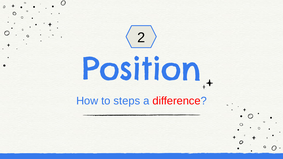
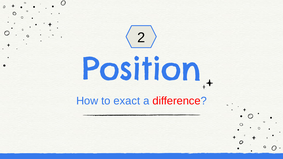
steps: steps -> exact (127, 101)
